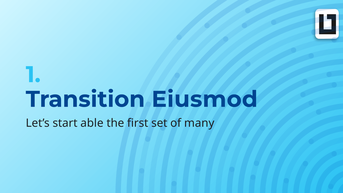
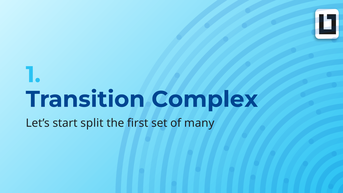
Eiusmod: Eiusmod -> Complex (205, 99)
able: able -> split (92, 123)
